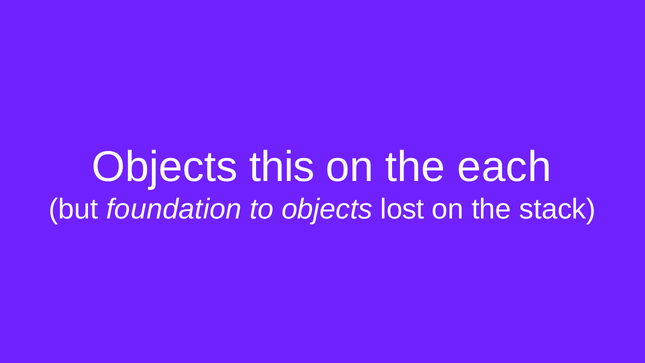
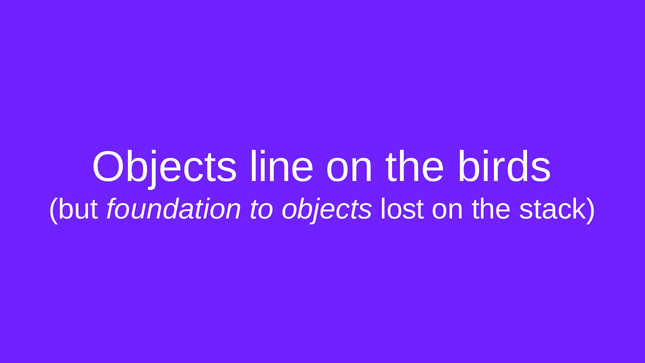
this: this -> line (282, 167)
each: each -> birds (505, 167)
